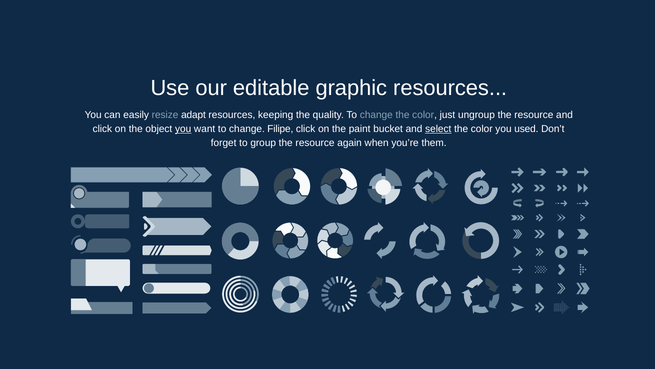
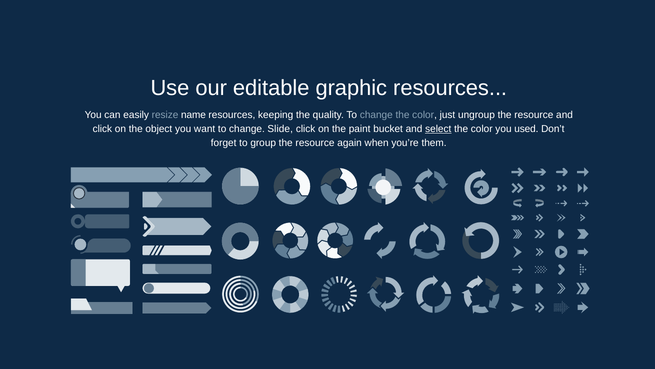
adapt: adapt -> name (193, 115)
you underline: present -> none (183, 129)
Filipe: Filipe -> Slide (280, 129)
